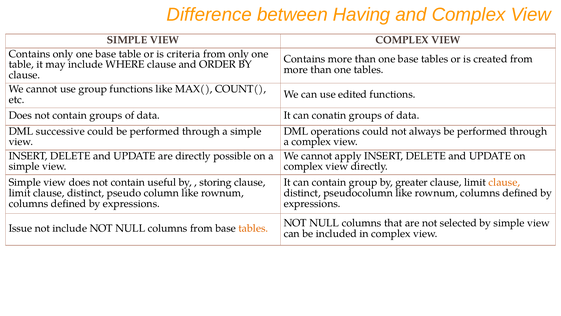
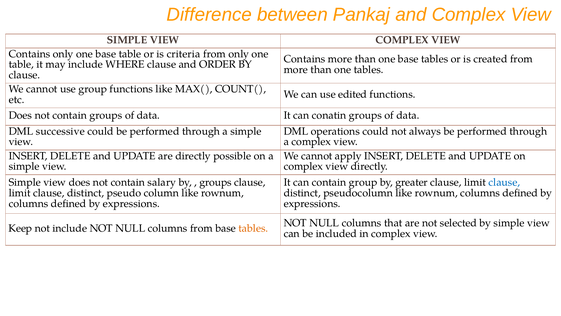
Having: Having -> Pankaj (362, 15)
useful: useful -> salary (162, 182)
storing: storing -> groups (216, 182)
clause colour: orange -> blue (504, 182)
Issue: Issue -> Keep (20, 228)
